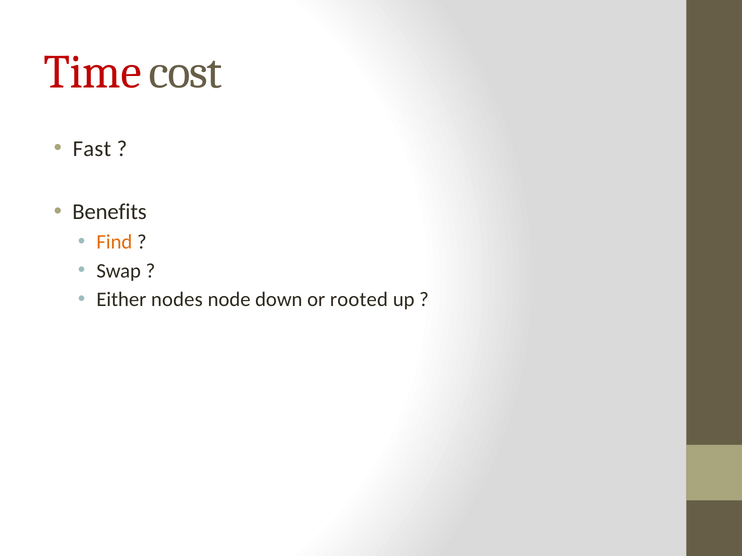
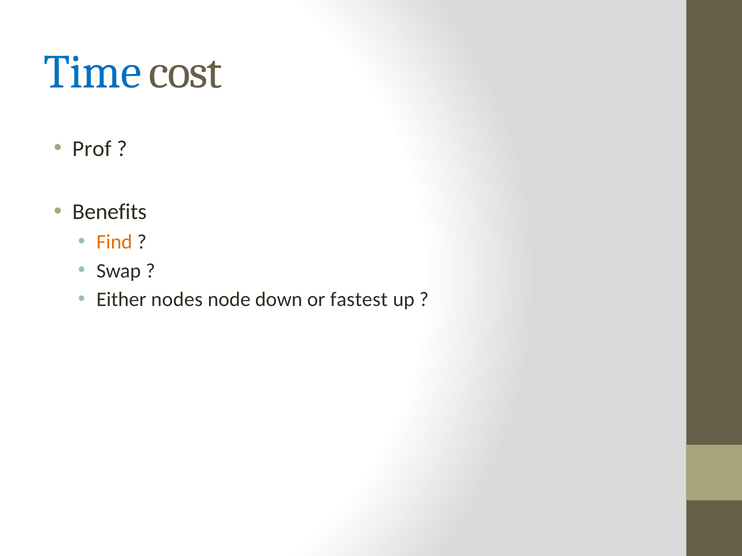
Time colour: red -> blue (93, 72)
Fast: Fast -> Prof (92, 149)
rooted: rooted -> fastest (359, 300)
